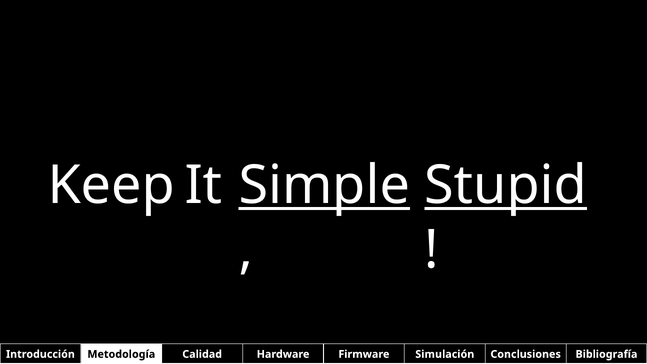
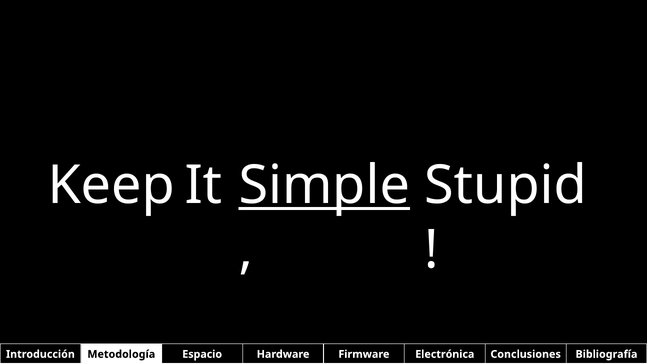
Stupid underline: present -> none (506, 185)
Calidad: Calidad -> Espacio (202, 354)
Simulación: Simulación -> Electrónica (445, 354)
